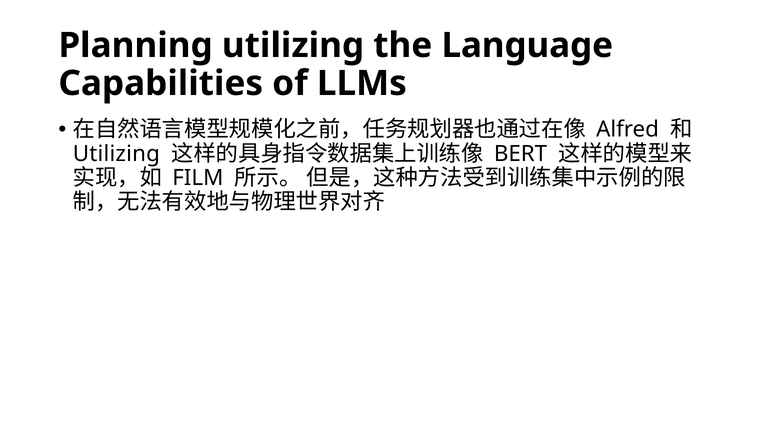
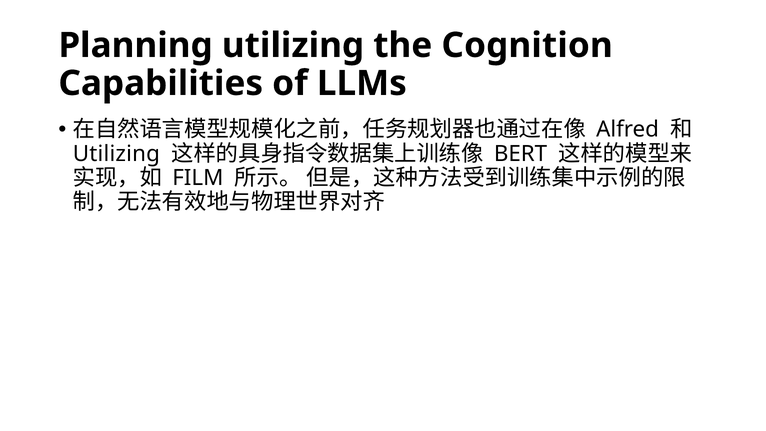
Language: Language -> Cognition (527, 45)
